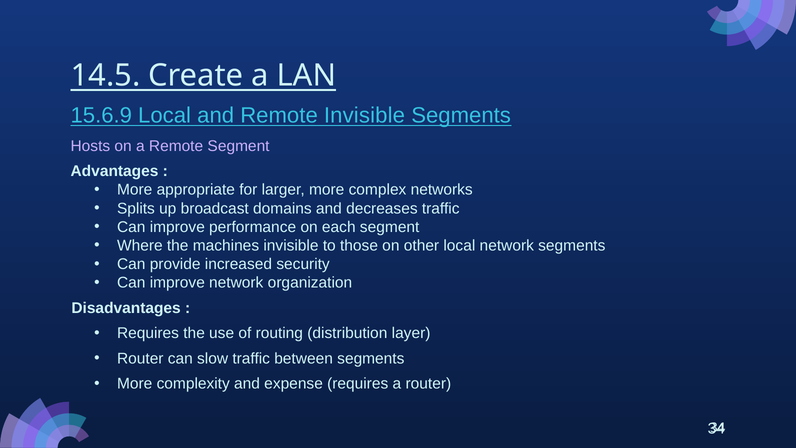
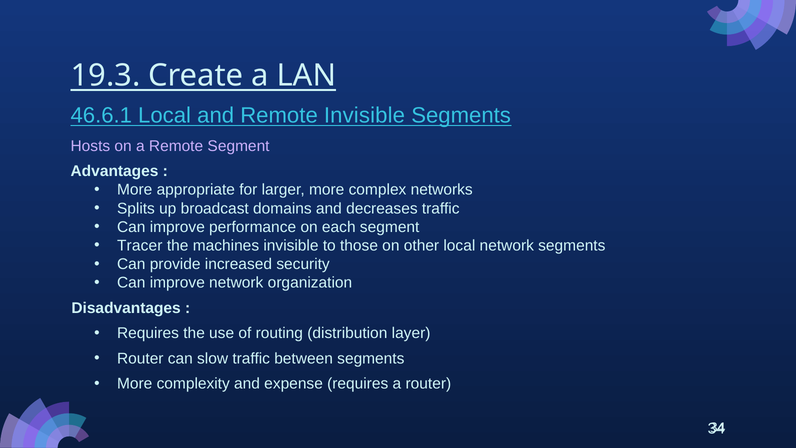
14.5: 14.5 -> 19.3 (106, 76)
15.6.9: 15.6.9 -> 46.6.1 (101, 116)
Where: Where -> Tracer (140, 246)
